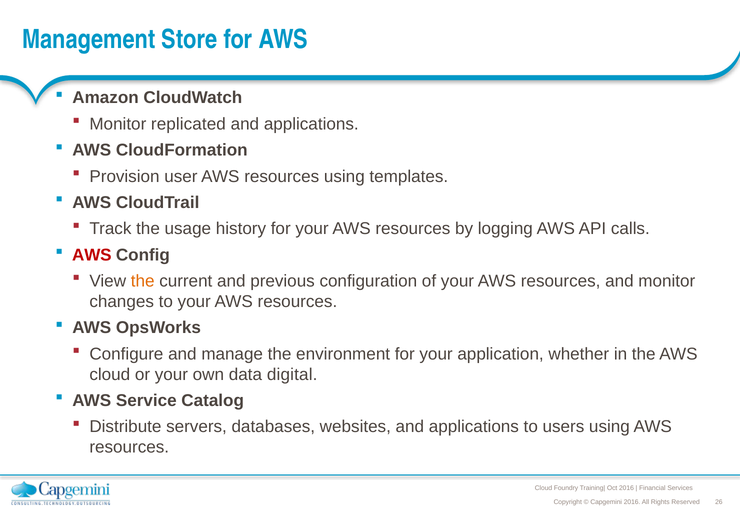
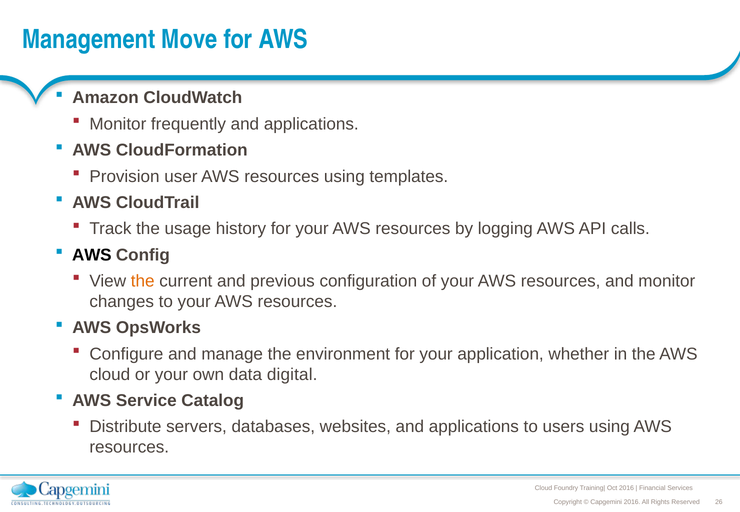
Store: Store -> Move (190, 39)
replicated: replicated -> frequently (188, 124)
AWS colour: red -> black (92, 255)
